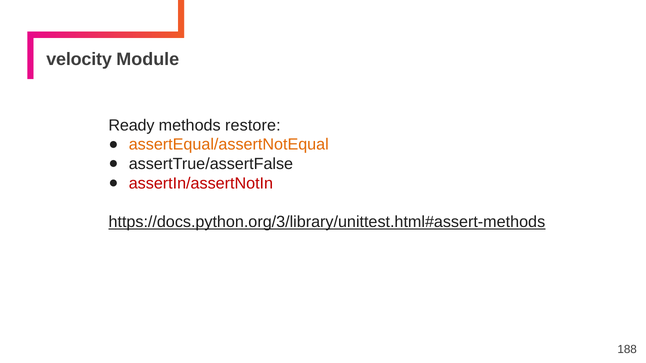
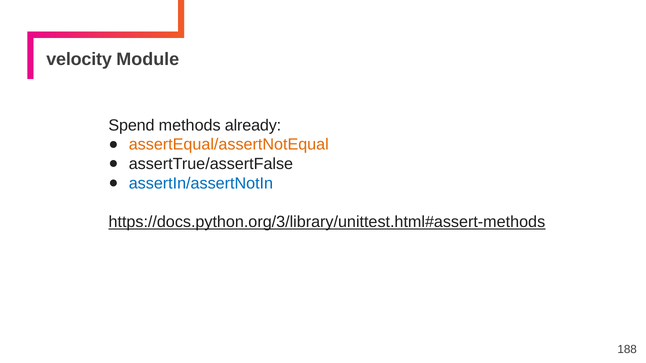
Ready: Ready -> Spend (131, 125)
restore: restore -> already (253, 125)
assertIn/assertNotIn colour: red -> blue (201, 184)
